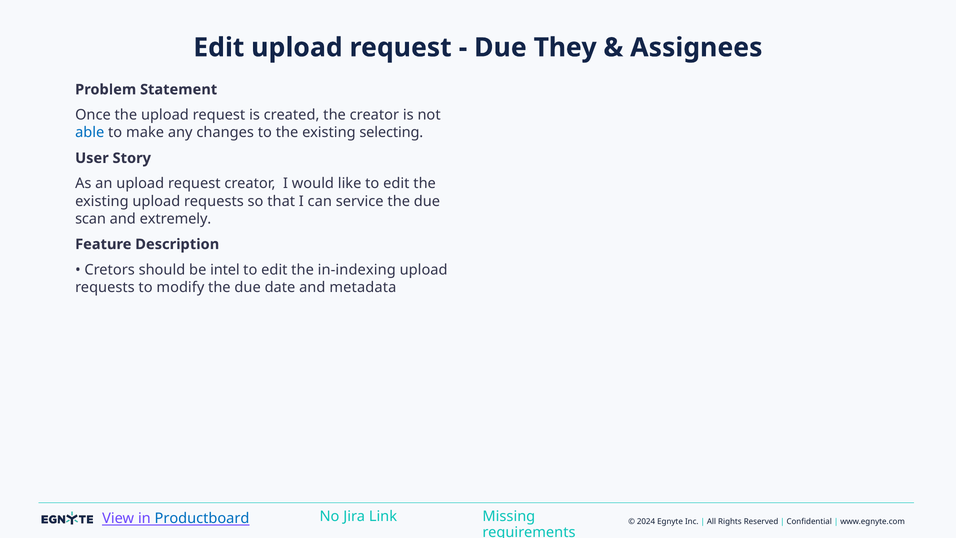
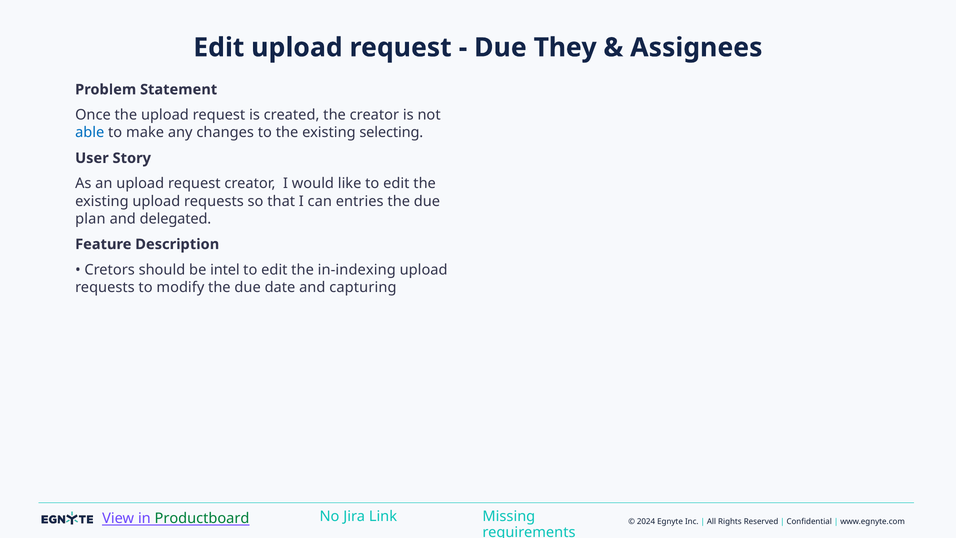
service: service -> entries (360, 201)
scan: scan -> plan (90, 219)
extremely: extremely -> delegated (176, 219)
metadata: metadata -> capturing (363, 287)
Productboard colour: blue -> green (202, 518)
